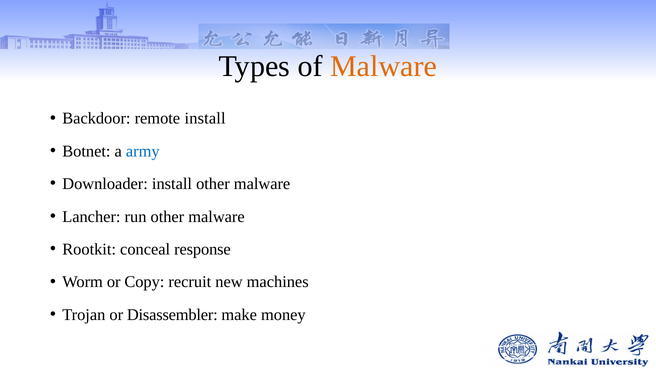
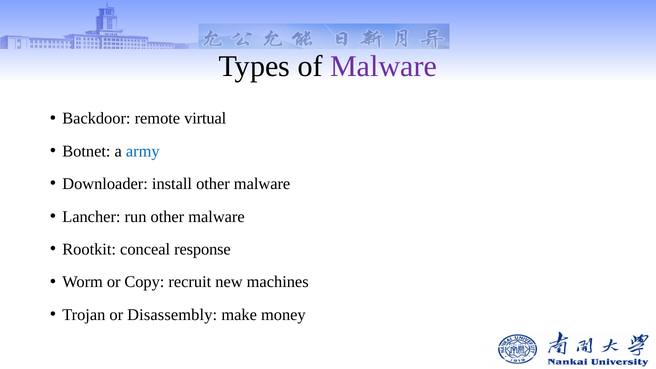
Malware colour: orange -> purple (384, 66)
remote install: install -> virtual (205, 119)
Disassembler: Disassembler -> Disassembly (172, 315)
